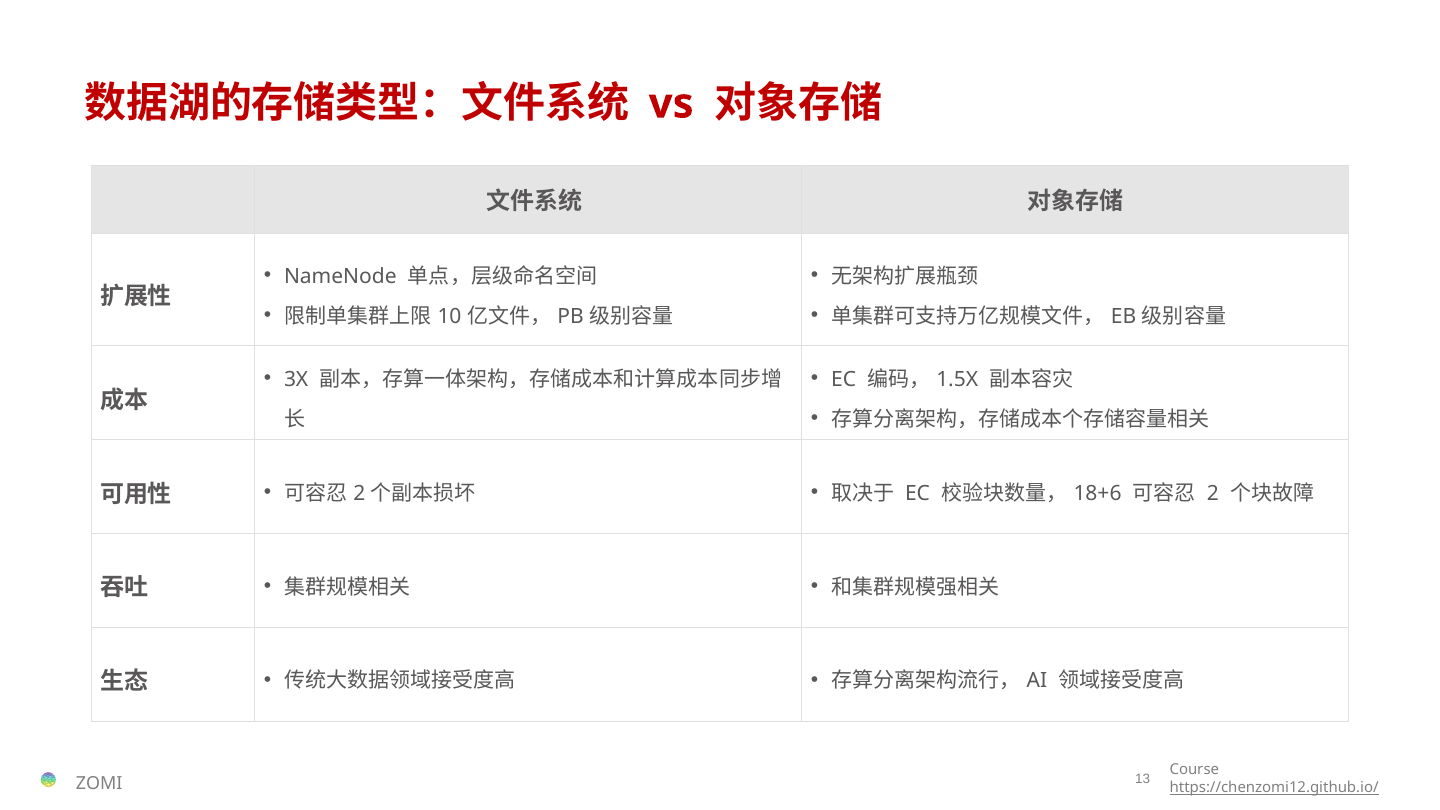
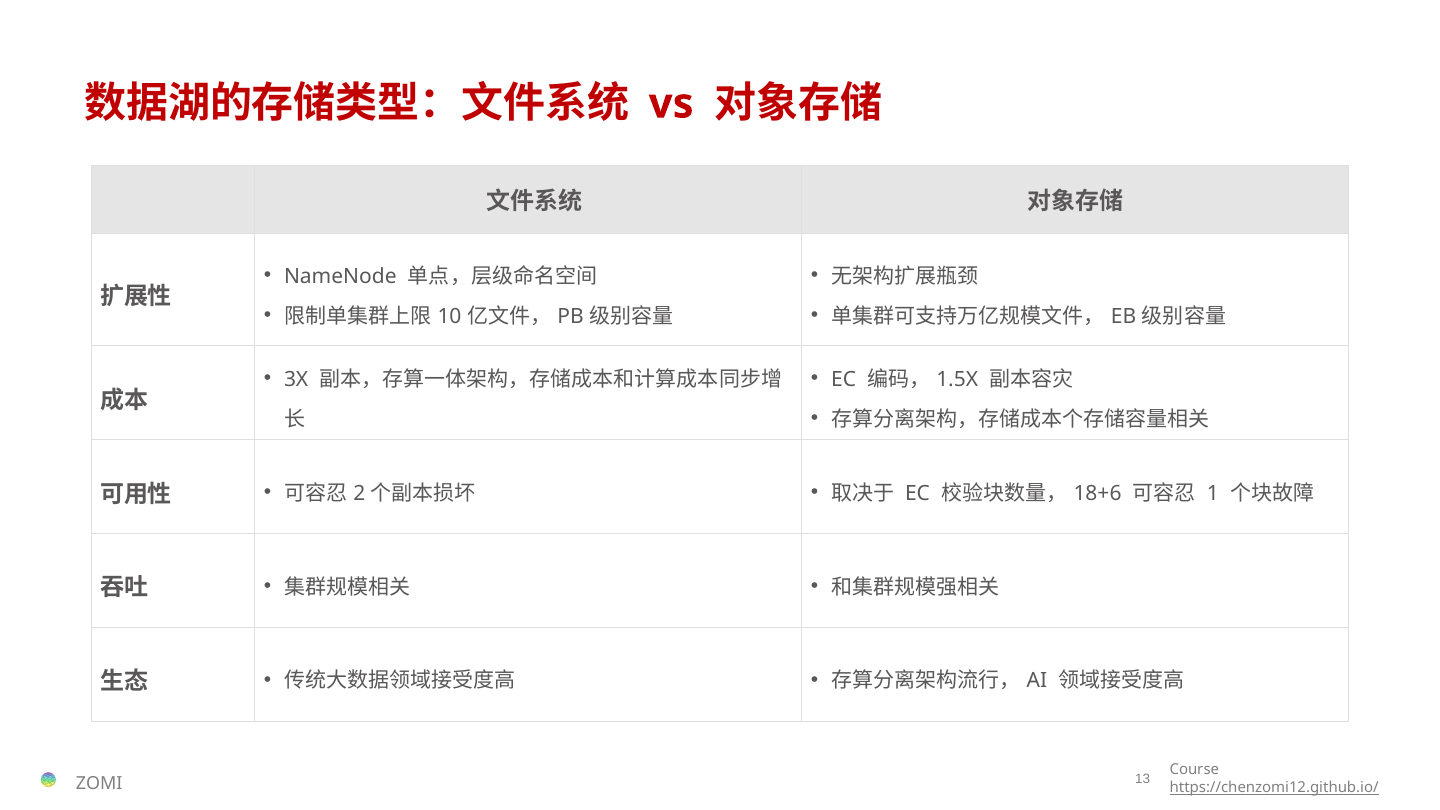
2: 2 -> 1 (1213, 493)
